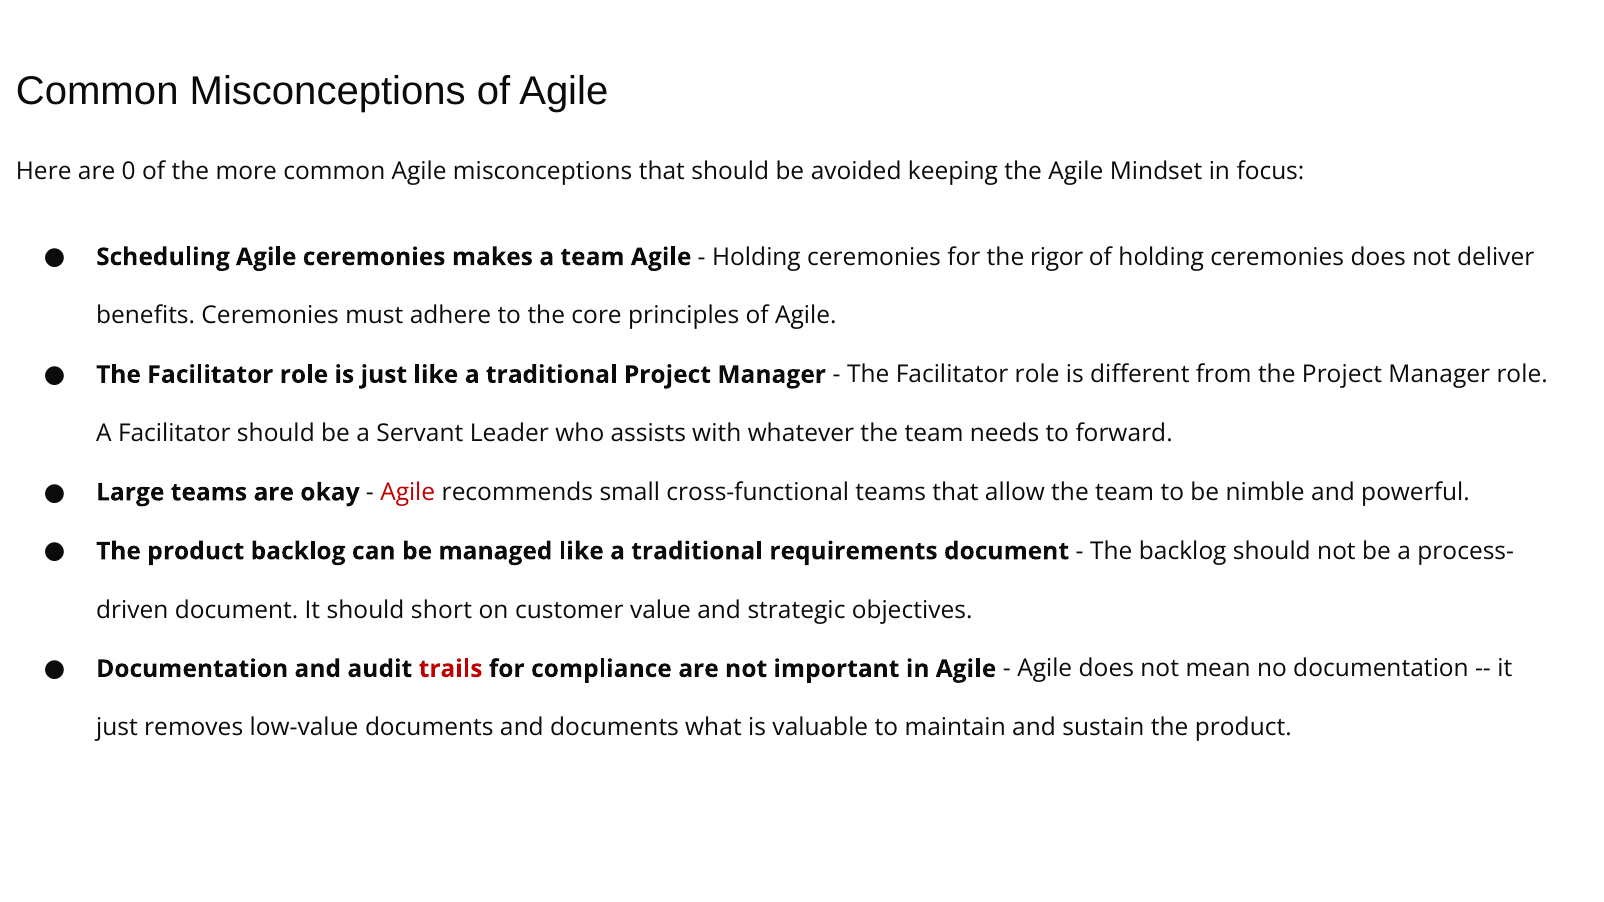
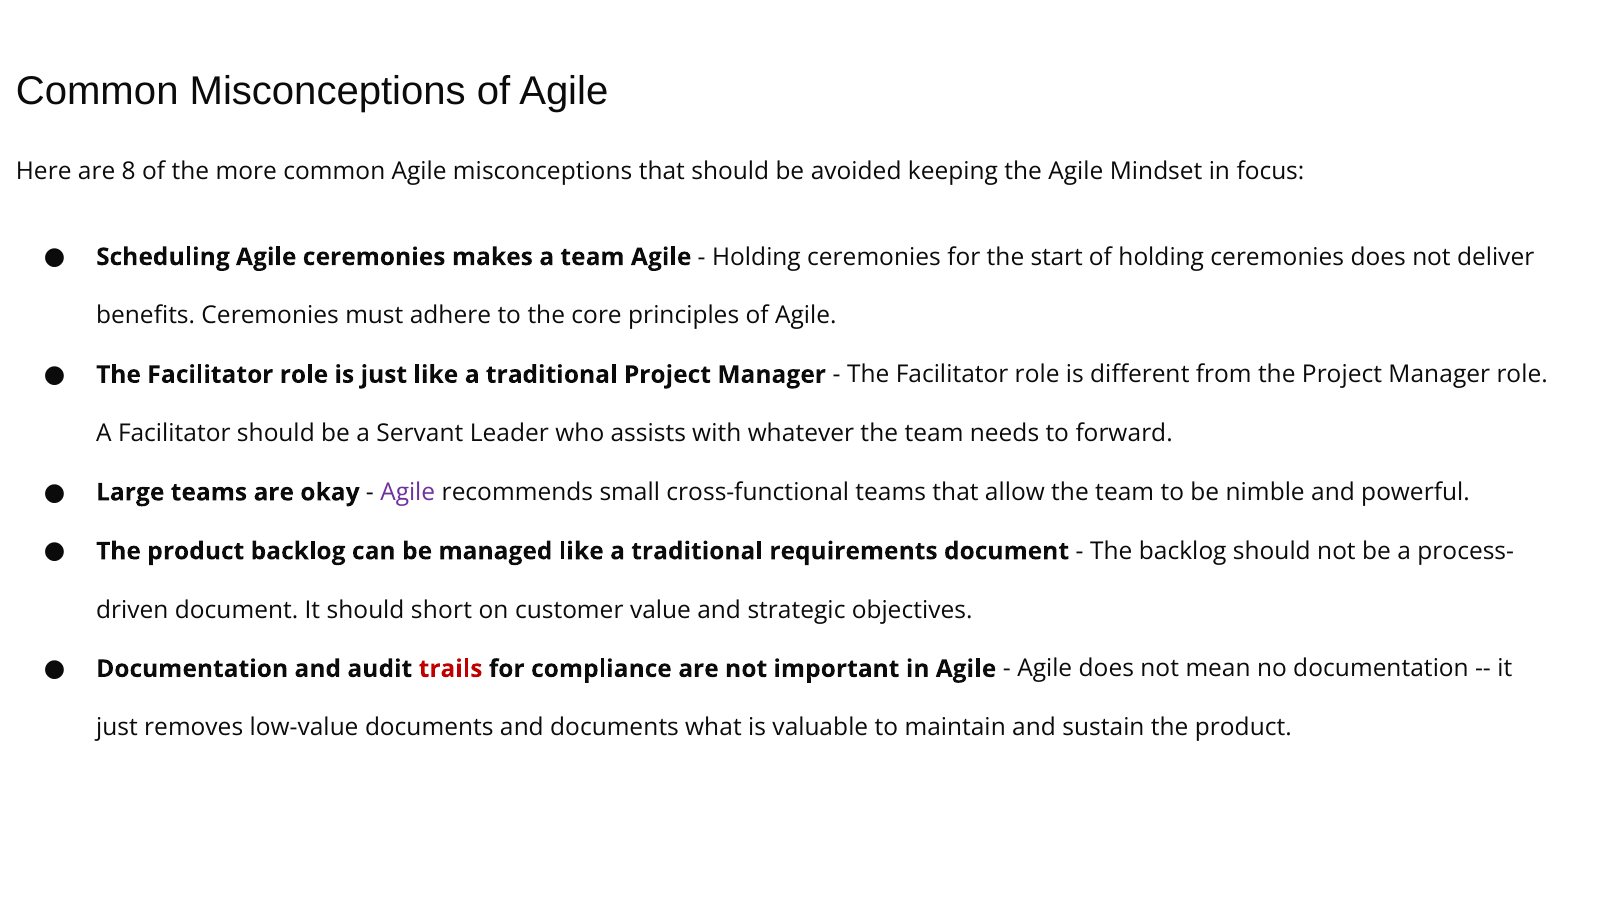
0: 0 -> 8 (129, 172)
rigor: rigor -> start (1057, 257)
Agile colour: red -> purple (408, 493)
